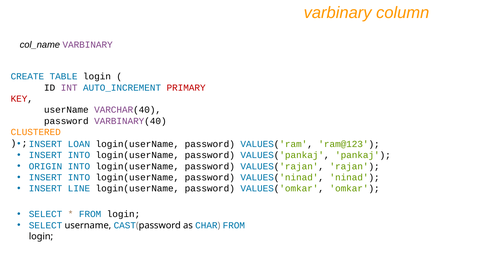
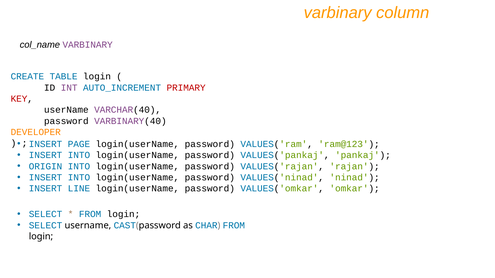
CLUSTERED: CLUSTERED -> DEVELOPER (36, 132)
LOAN: LOAN -> PAGE (79, 144)
